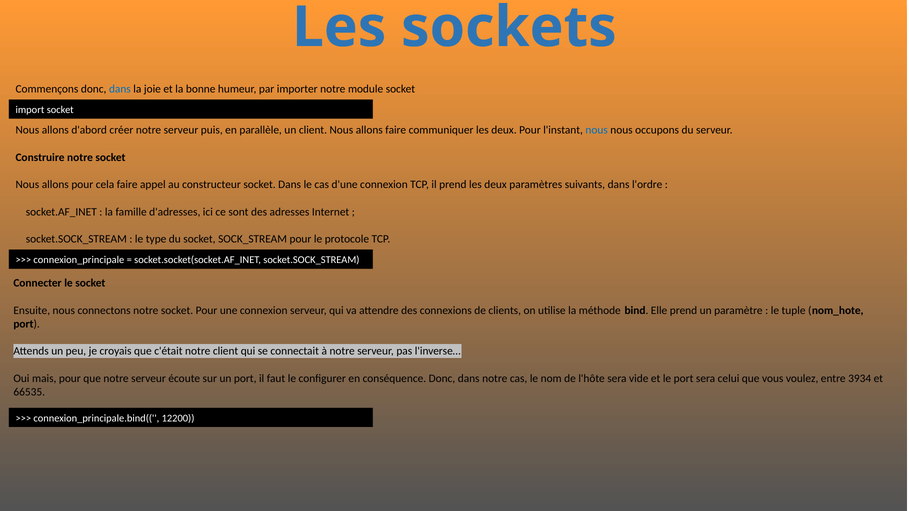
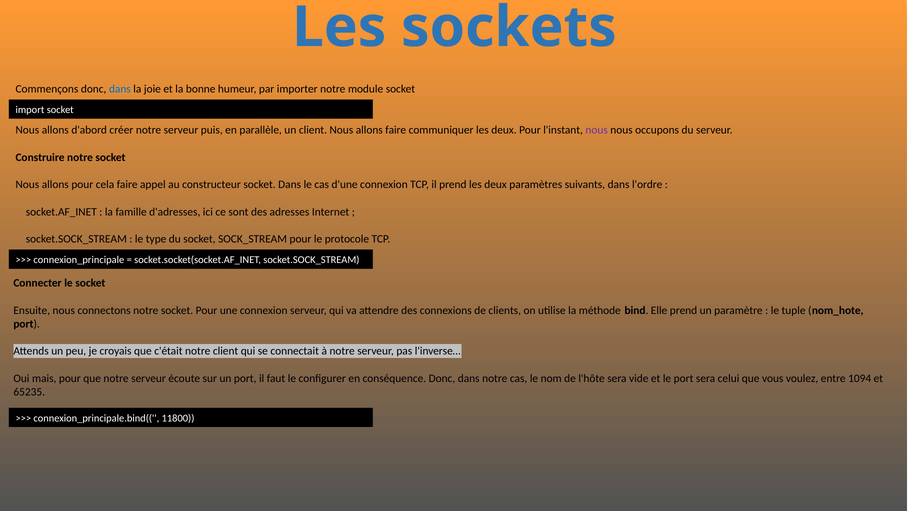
nous colour: blue -> purple (597, 130)
3934: 3934 -> 1094 (860, 379)
66535: 66535 -> 65235 (29, 392)
12200: 12200 -> 11800 (178, 418)
